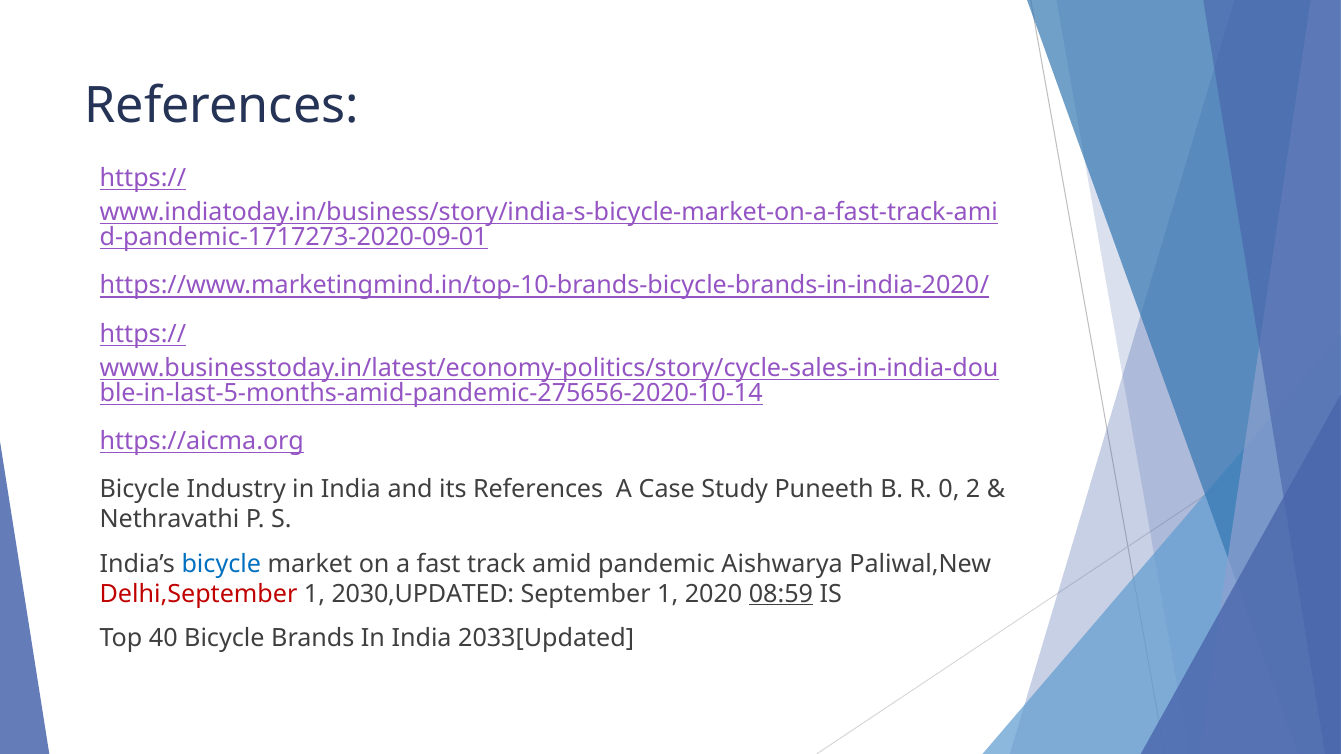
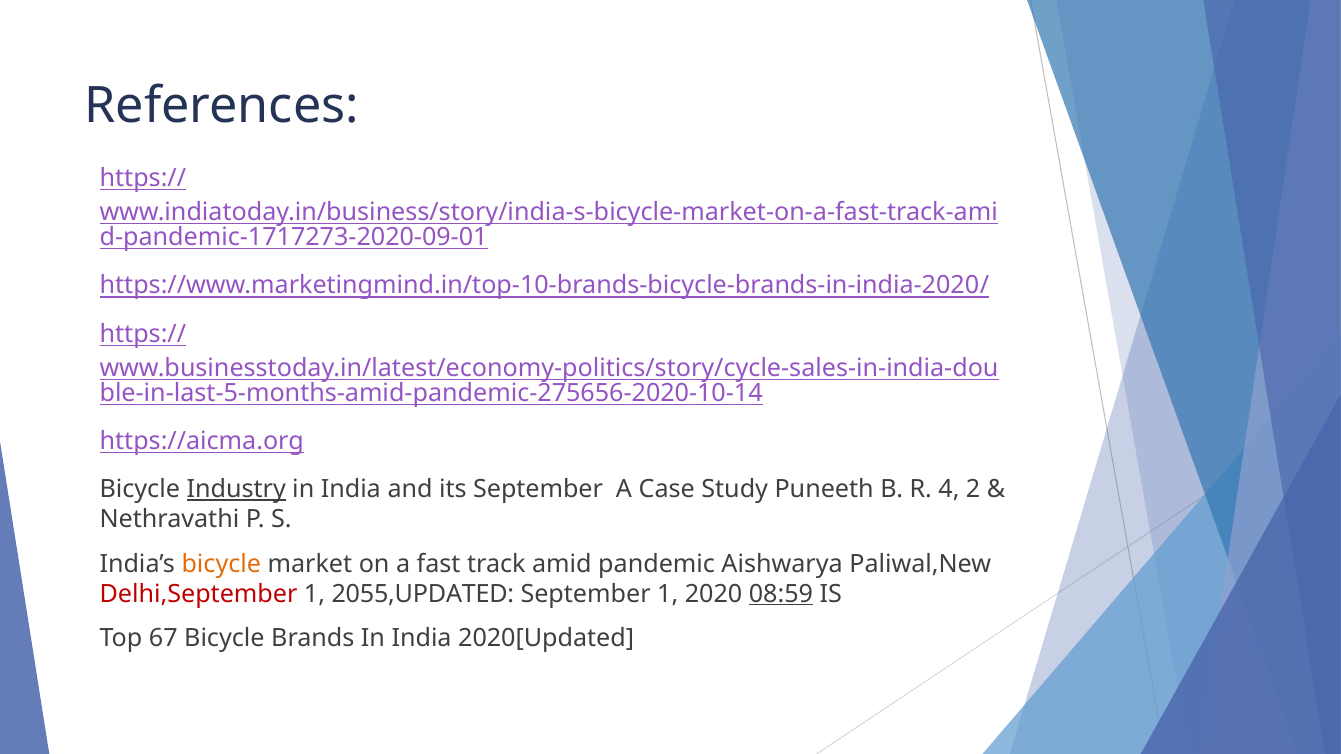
Industry underline: none -> present (236, 490)
its References: References -> September (538, 490)
0: 0 -> 4 (949, 490)
bicycle colour: blue -> orange (221, 564)
2030,UPDATED: 2030,UPDATED -> 2055,UPDATED (423, 594)
40: 40 -> 67 (163, 638)
2033[Updated: 2033[Updated -> 2020[Updated (546, 638)
